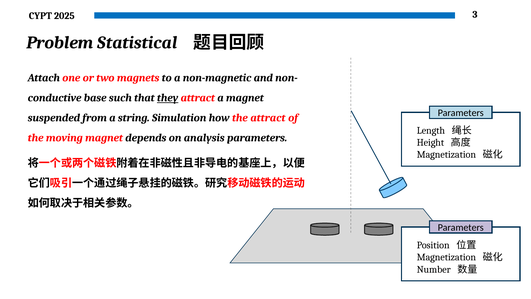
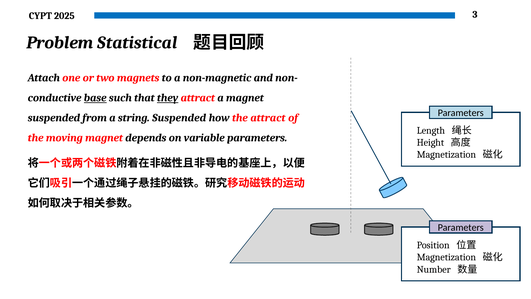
base underline: none -> present (95, 98)
string Simulation: Simulation -> Suspended (179, 118)
analysis: analysis -> variable (204, 138)
